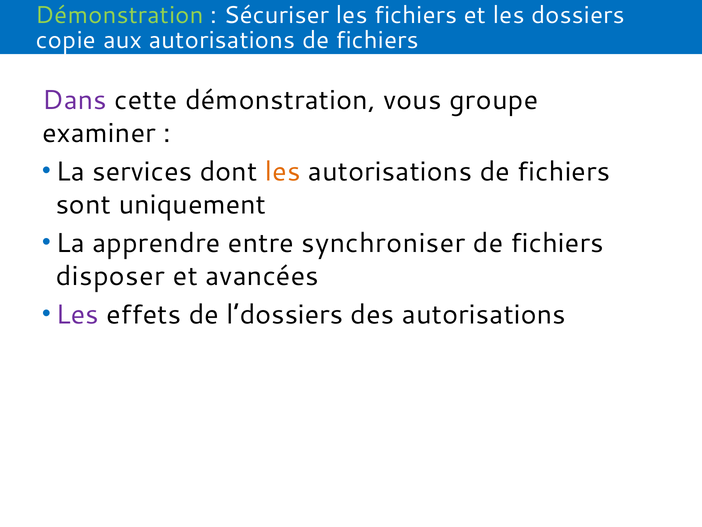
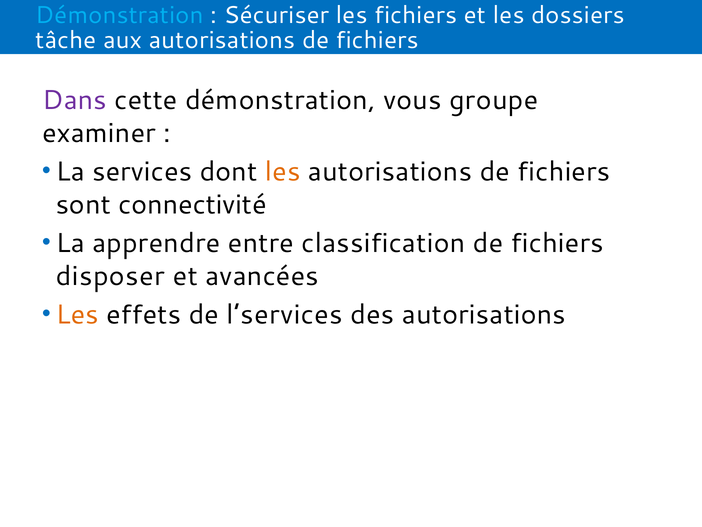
Démonstration colour: light green -> light blue (120, 15)
copie: copie -> tâche (66, 40)
uniquement: uniquement -> connectivité (193, 204)
synchroniser: synchroniser -> classification (383, 243)
Les colour: purple -> orange (77, 314)
l’dossiers: l’dossiers -> l’services (285, 314)
